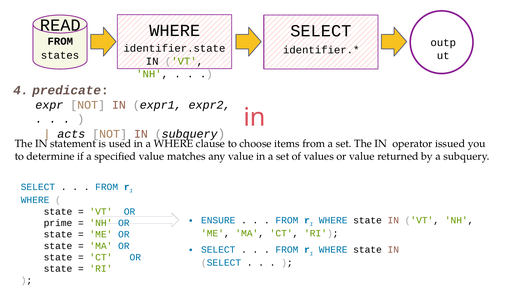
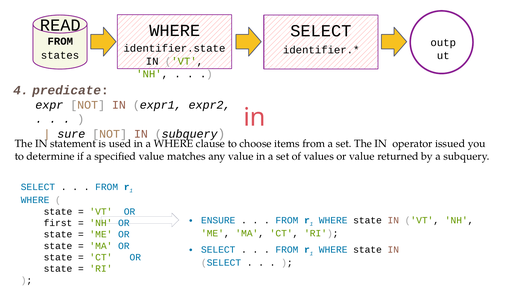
acts: acts -> sure (71, 134)
prime: prime -> first (58, 223)
